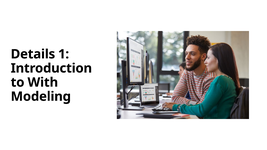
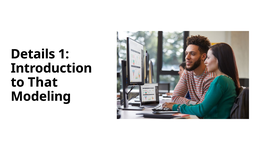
With: With -> That (43, 82)
